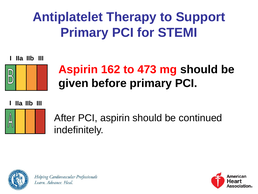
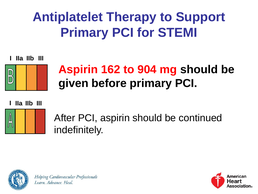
473: 473 -> 904 (147, 69)
